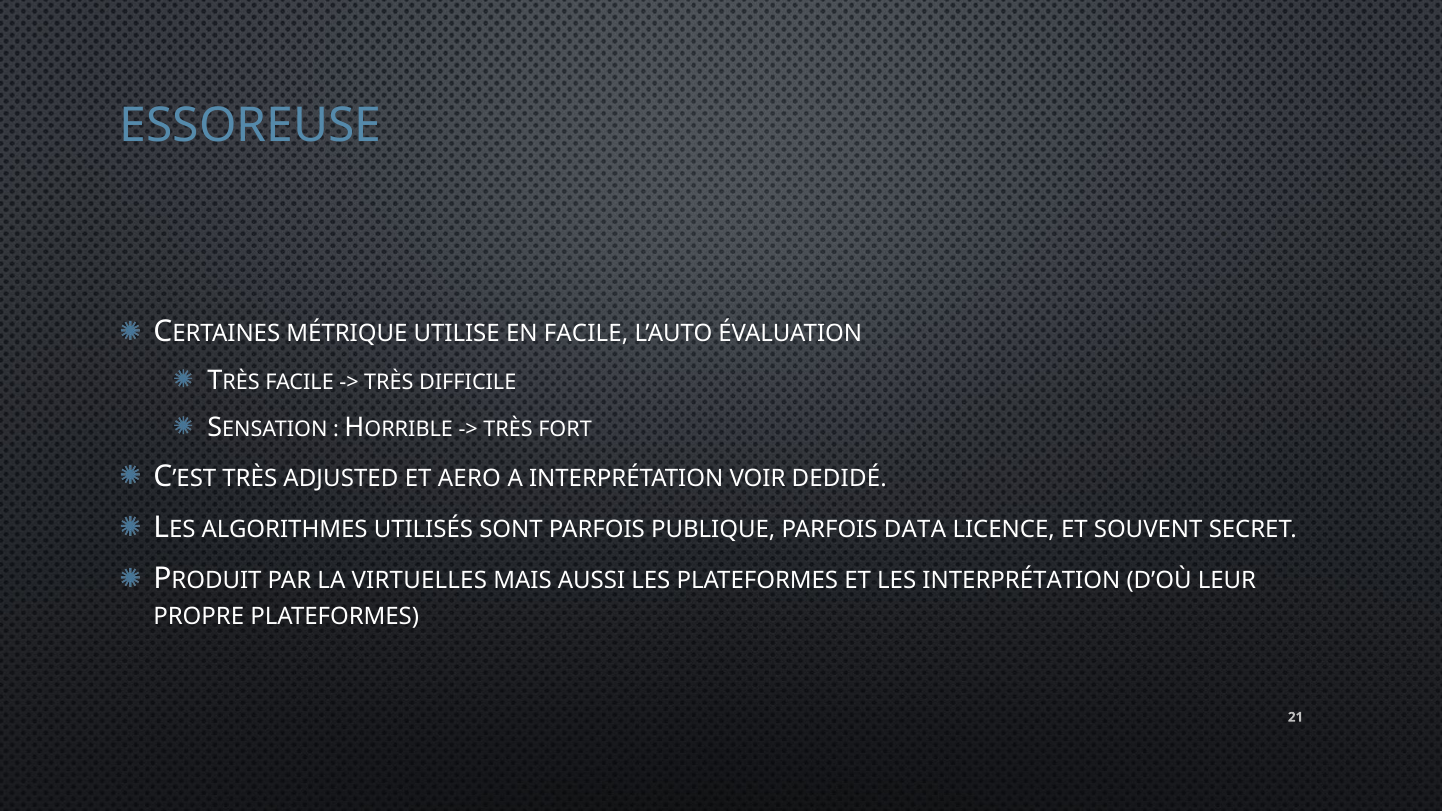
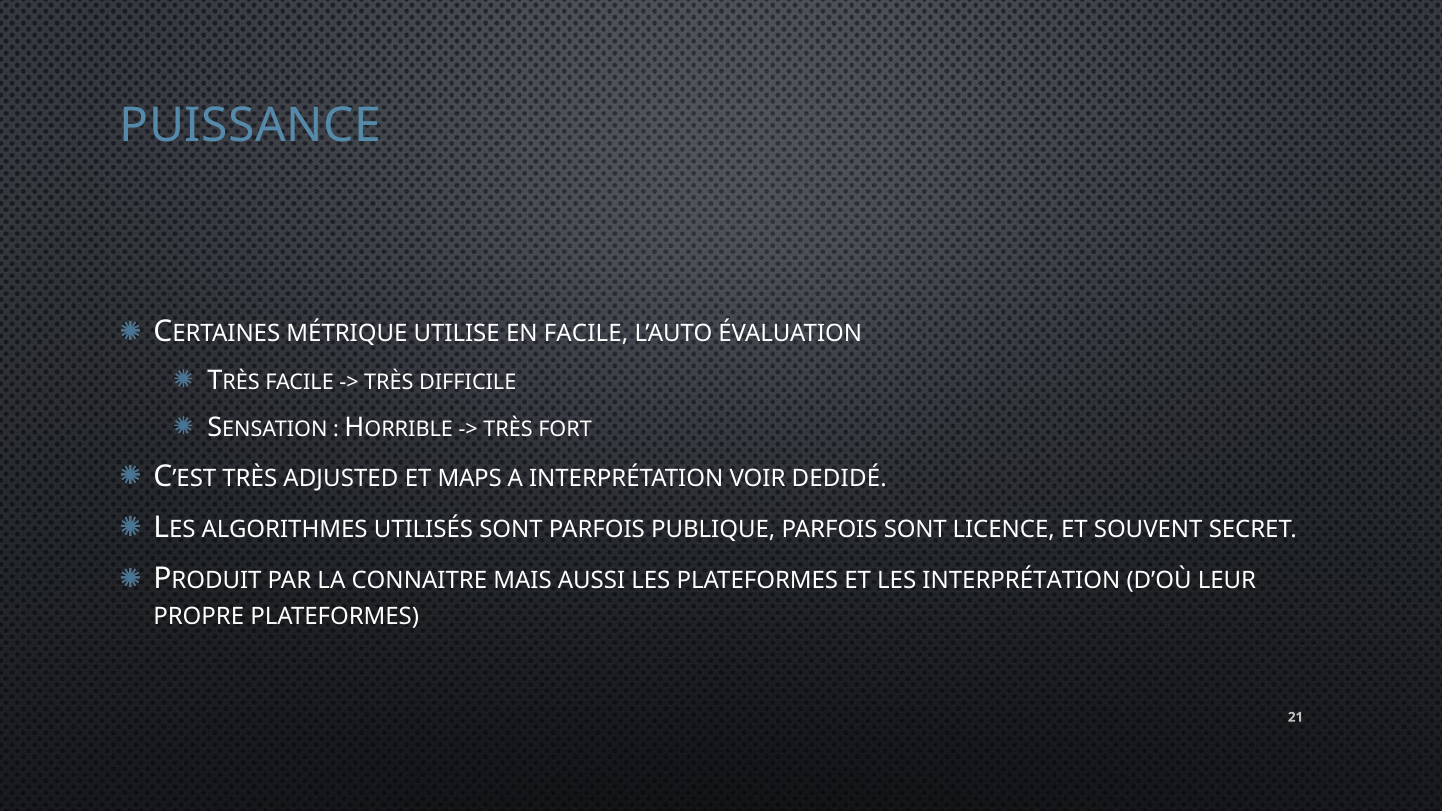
ESSOREUSE: ESSOREUSE -> PUISSANCE (250, 126)
AERO: AERO -> MAPS (470, 479)
PARFOIS DATA: DATA -> SONT (915, 530)
VIRTUELLES: VIRTUELLES -> CONNAITRE (419, 581)
